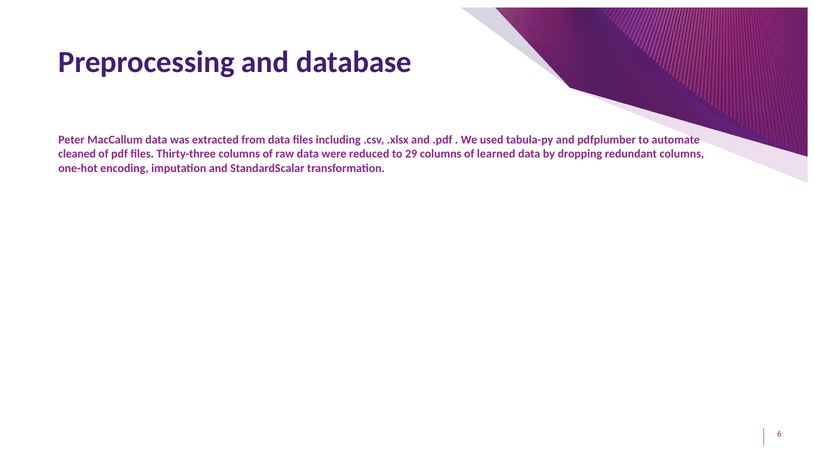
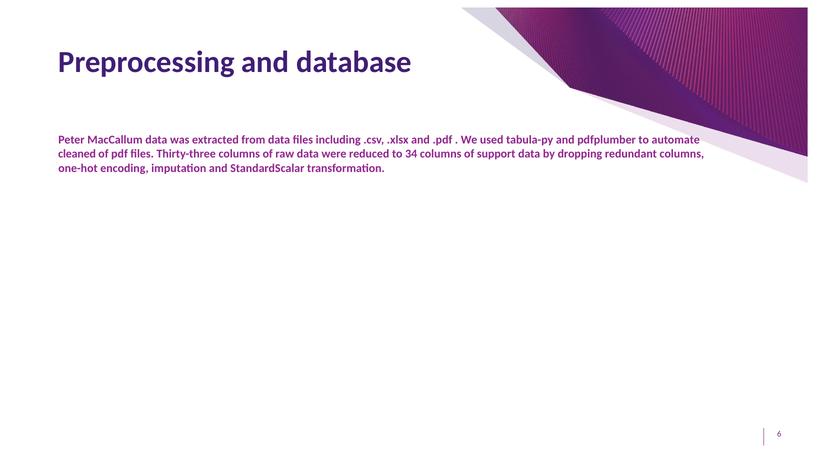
29: 29 -> 34 (411, 154)
learned: learned -> support (496, 154)
